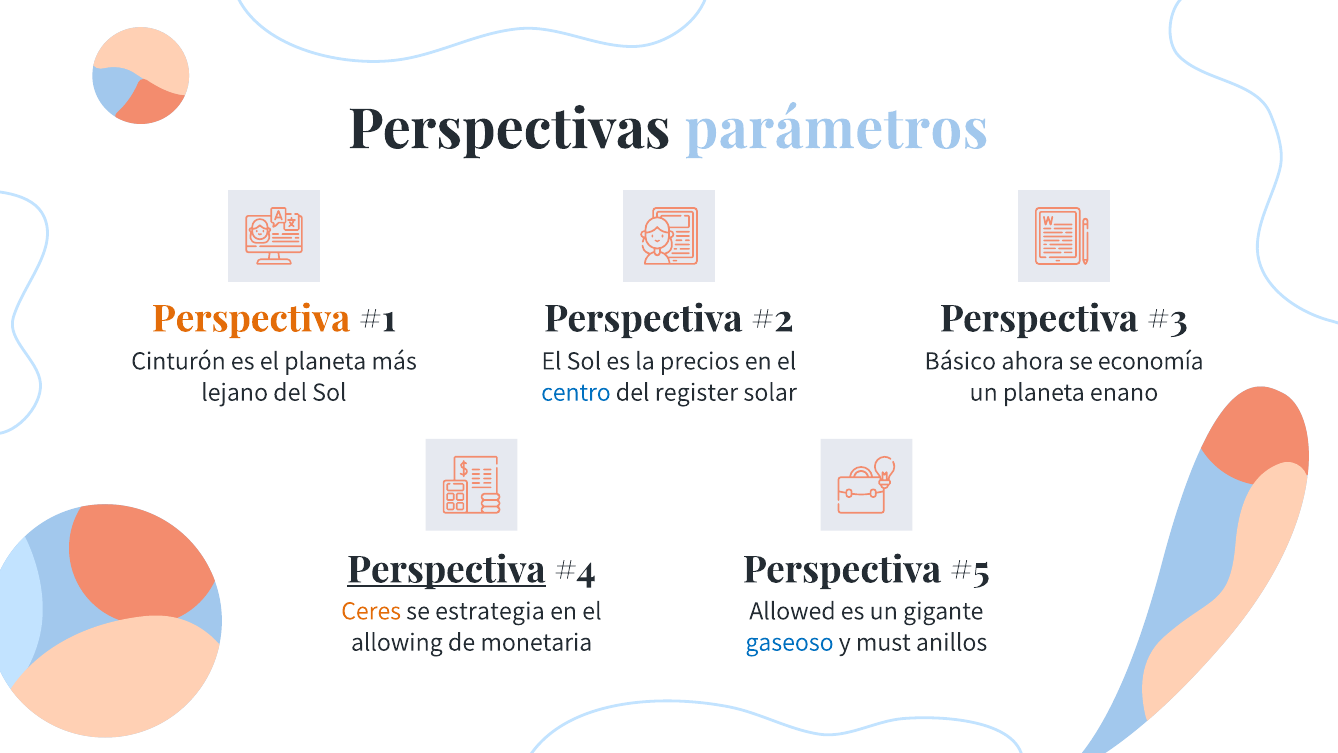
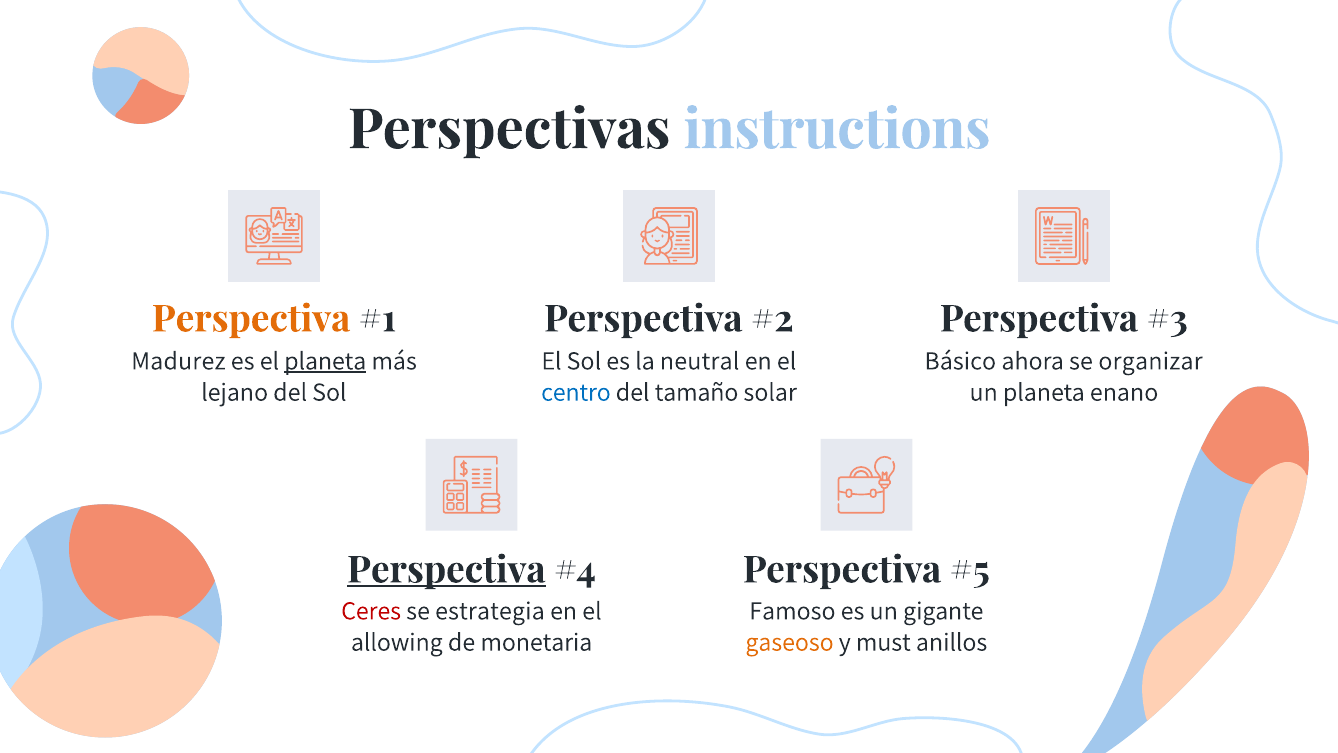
parámetros: parámetros -> instructions (837, 130)
Cinturón: Cinturón -> Madurez (178, 361)
planeta underline: none -> present (325, 361)
precios: precios -> neutral (700, 361)
economía: economía -> organizar (1150, 361)
register: register -> tamaño (697, 392)
Ceres colour: orange -> red (371, 611)
Allowed: Allowed -> Famoso (792, 611)
gaseoso colour: blue -> orange (790, 642)
